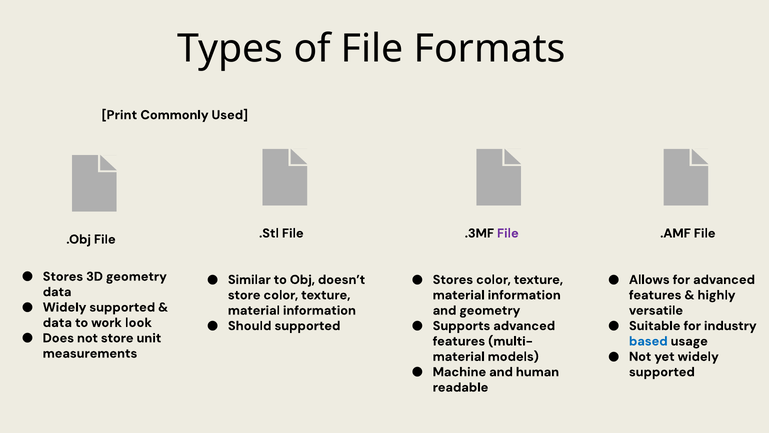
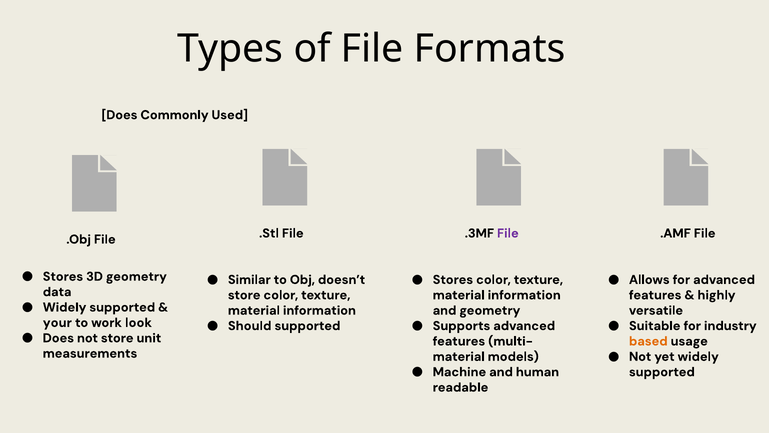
Print: Print -> Does (119, 115)
data: data -> your (57, 322)
based colour: blue -> orange (648, 341)
